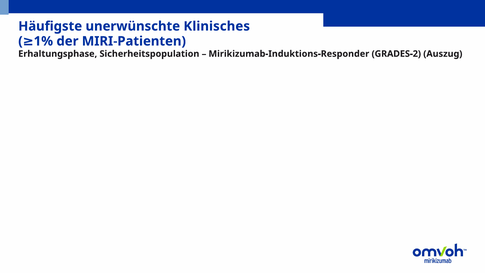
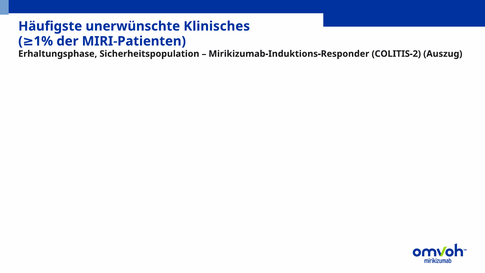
GRADES-2: GRADES-2 -> COLITIS-2 (396, 54)
